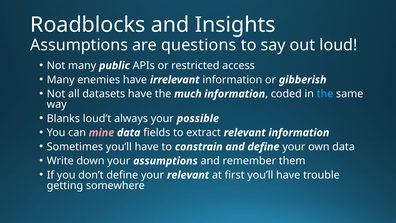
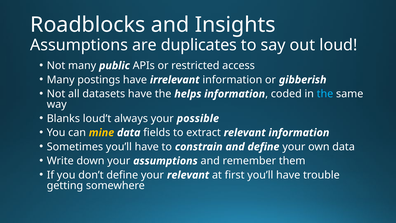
questions: questions -> duplicates (199, 45)
enemies: enemies -> postings (99, 80)
much: much -> helps (188, 94)
mine colour: pink -> yellow (102, 132)
